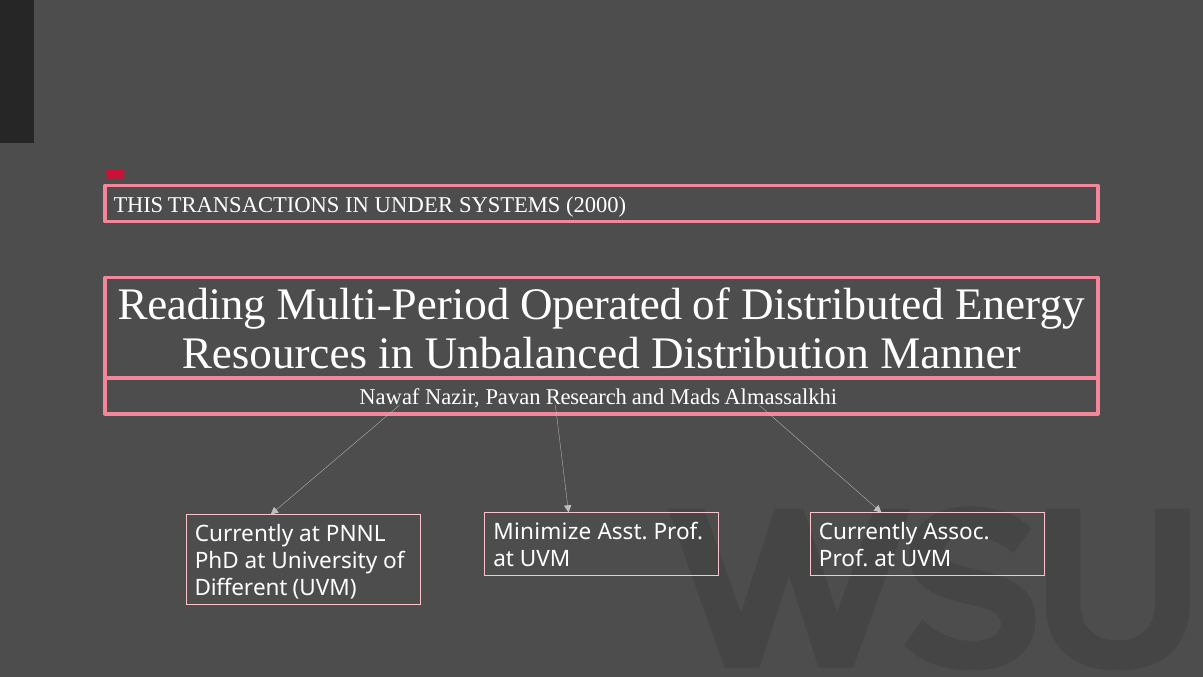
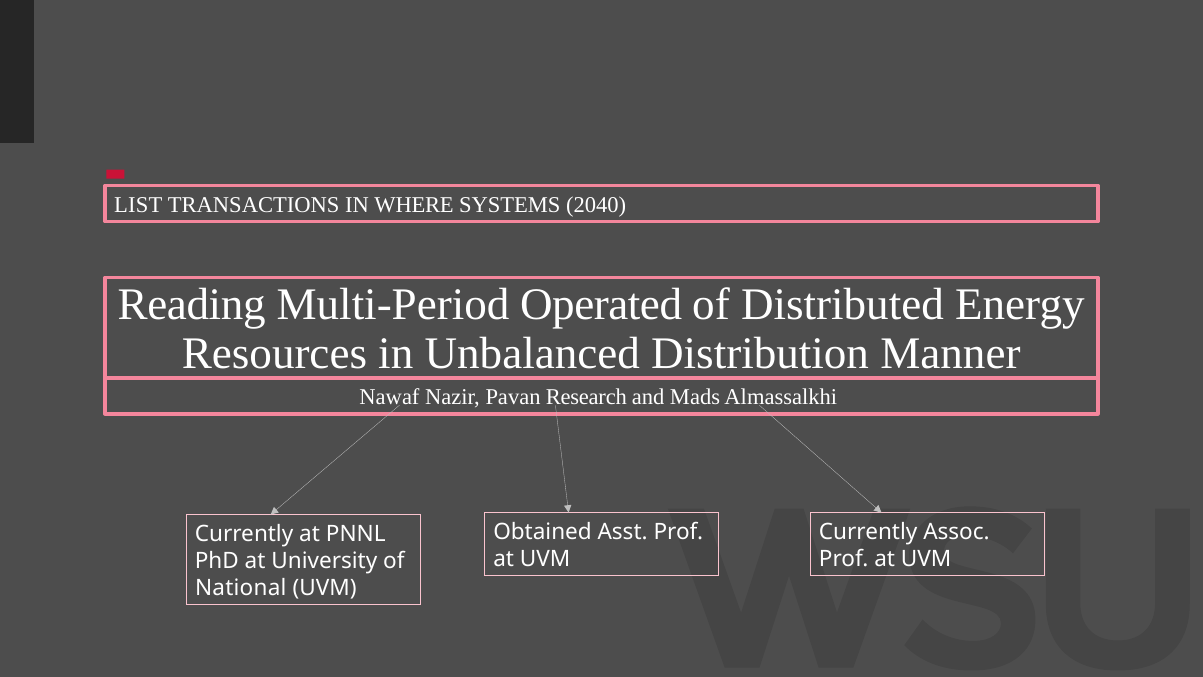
THIS: THIS -> LIST (138, 205)
UNDER: UNDER -> WHERE (414, 205)
2000: 2000 -> 2040 (596, 205)
Minimize: Minimize -> Obtained (543, 532)
Different: Different -> National (241, 588)
